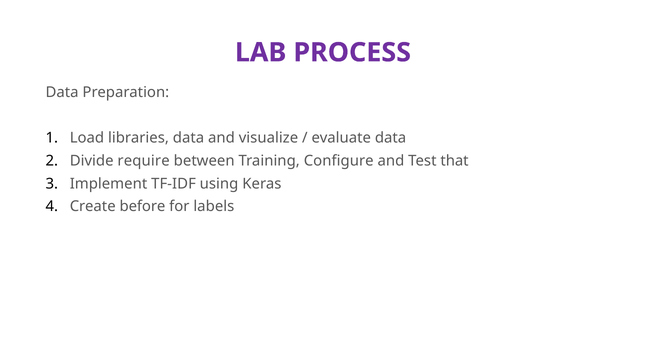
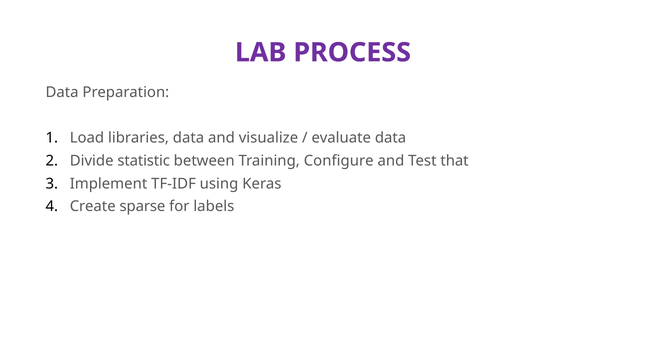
require: require -> statistic (144, 161)
before: before -> sparse (142, 207)
